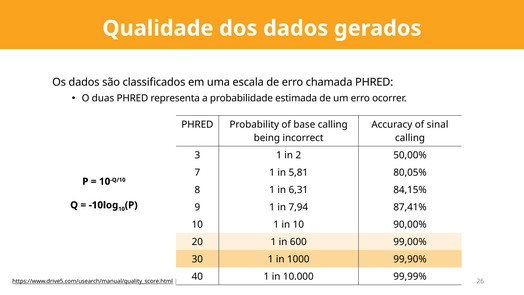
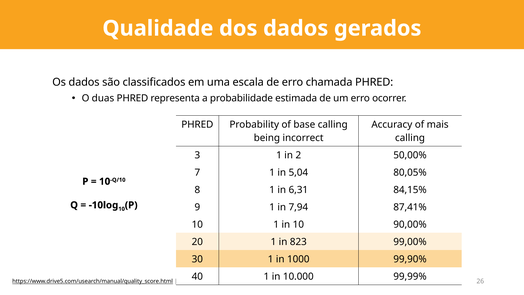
sinal: sinal -> mais (438, 125)
5,81: 5,81 -> 5,04 (298, 173)
600: 600 -> 823 (298, 242)
